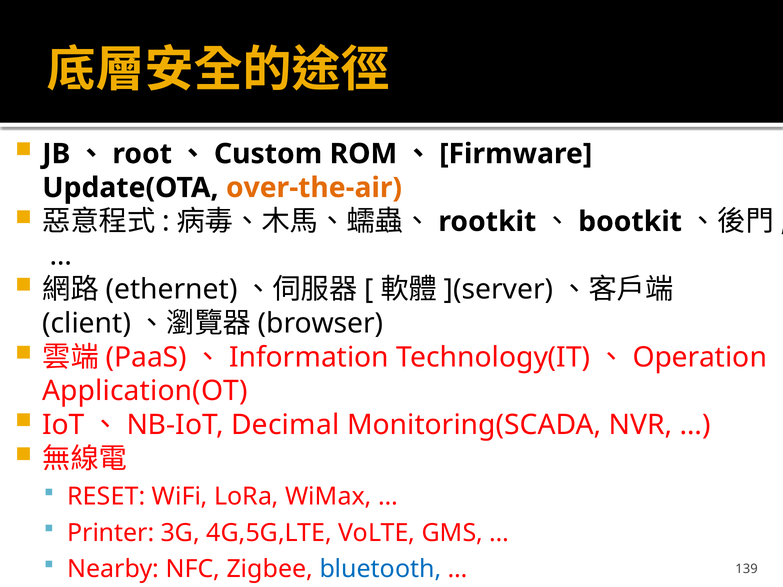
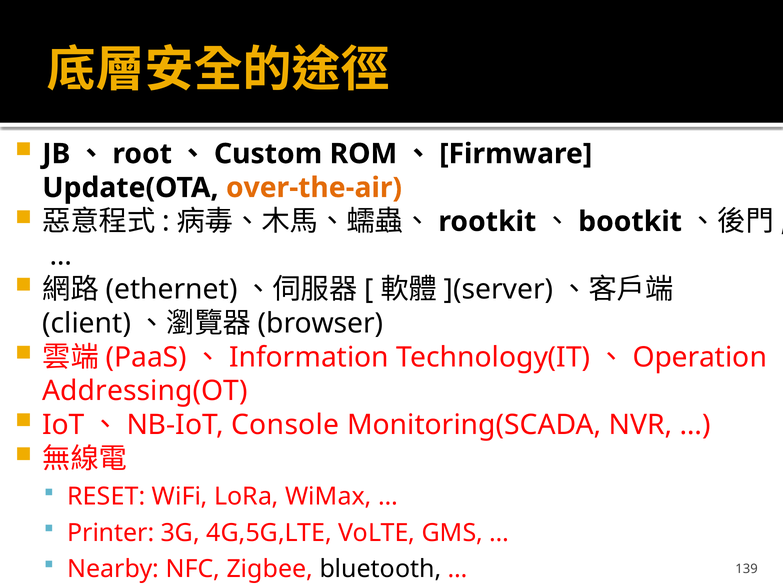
Application(OT: Application(OT -> Addressing(OT (145, 391)
Decimal: Decimal -> Console (285, 425)
bluetooth colour: blue -> black (380, 569)
